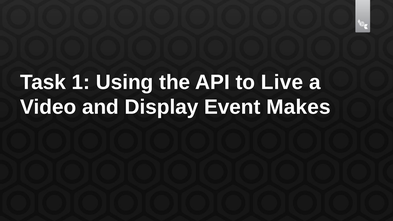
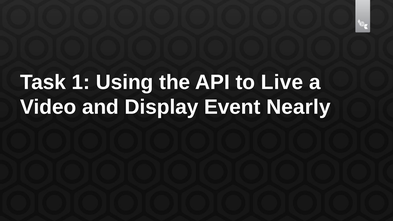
Makes: Makes -> Nearly (298, 107)
